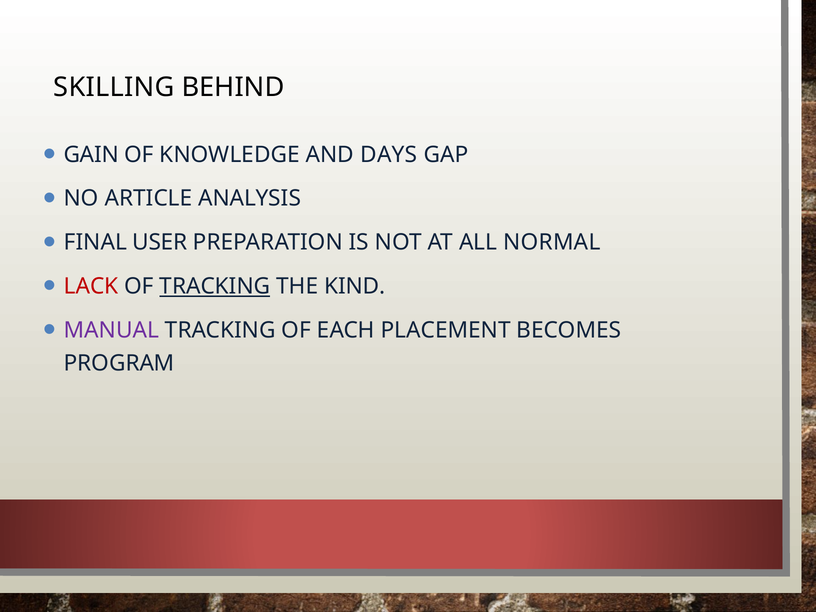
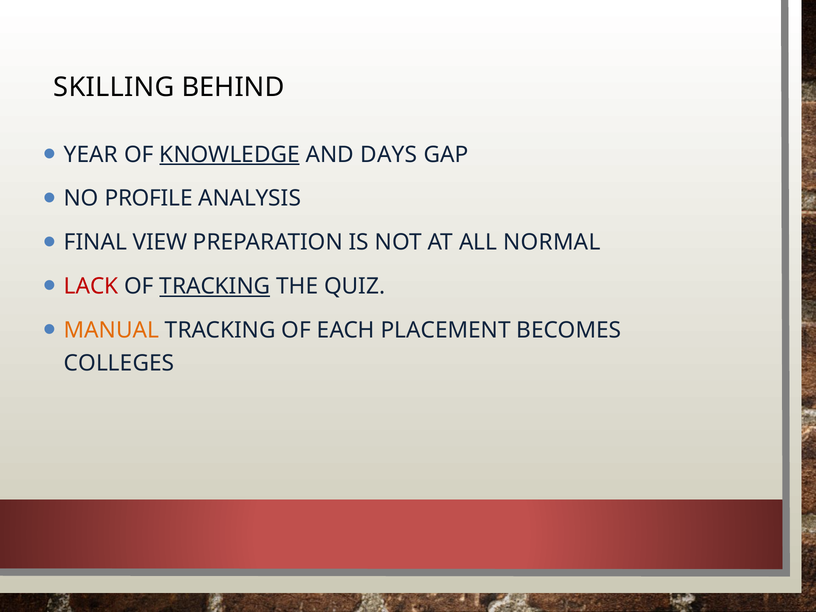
GAIN: GAIN -> YEAR (91, 155)
KNOWLEDGE underline: none -> present (230, 155)
ARTICLE: ARTICLE -> PROFILE (149, 199)
USER: USER -> VIEW (160, 242)
KIND: KIND -> QUIZ (355, 286)
MANUAL colour: purple -> orange (111, 330)
PROGRAM: PROGRAM -> COLLEGES (119, 363)
